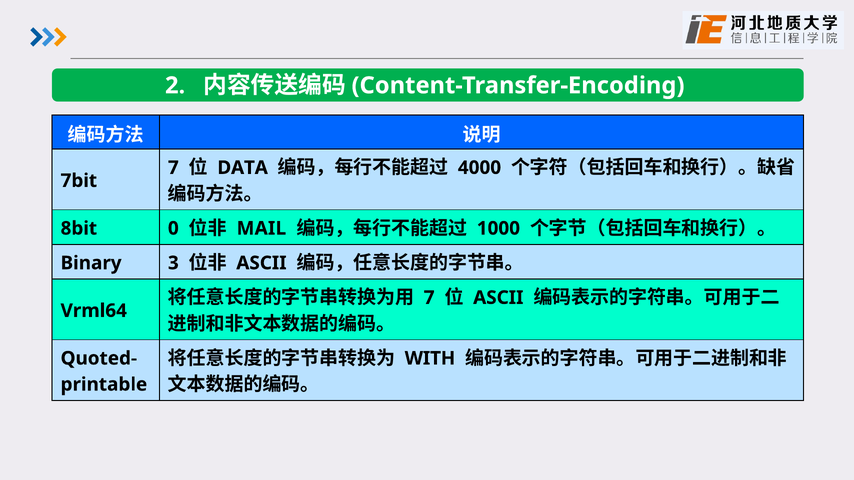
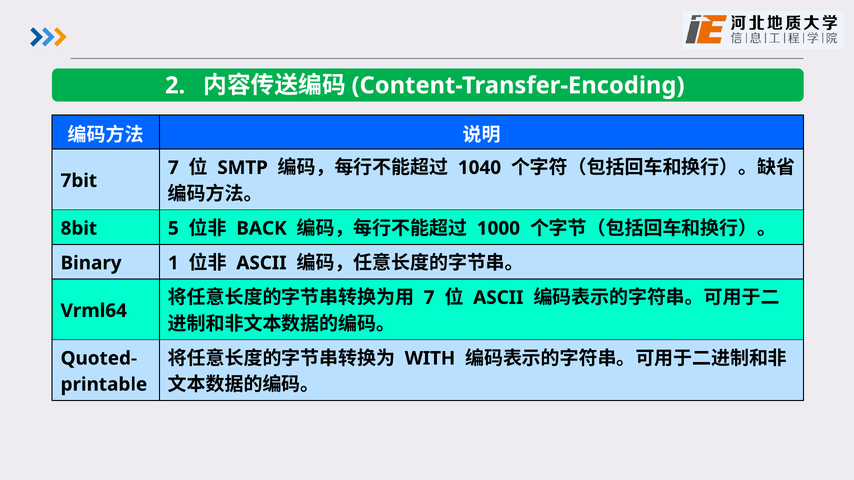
DATA: DATA -> SMTP (243, 168)
4000: 4000 -> 1040 (479, 168)
0: 0 -> 5 (173, 229)
MAIL: MAIL -> BACK (261, 229)
3: 3 -> 1 (173, 263)
